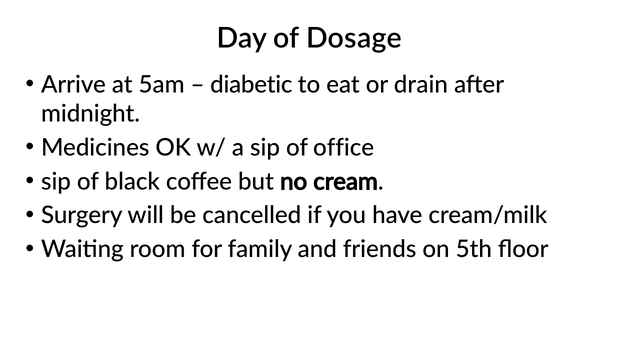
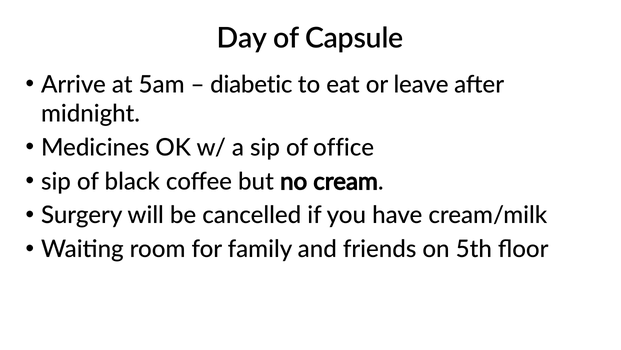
Dosage: Dosage -> Capsule (354, 38)
drain: drain -> leave (421, 85)
